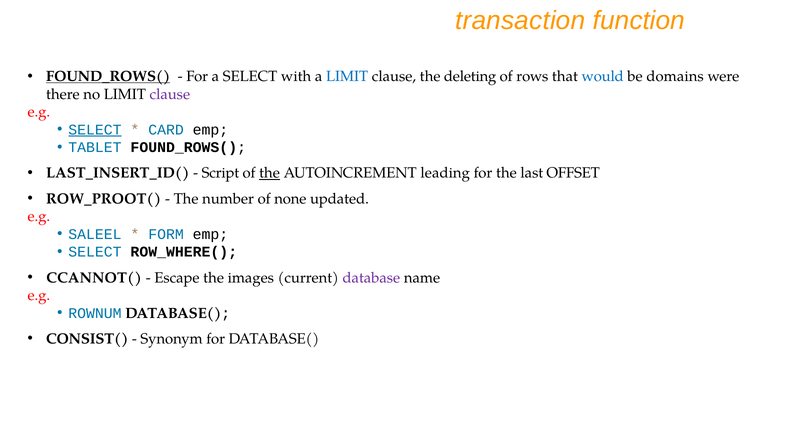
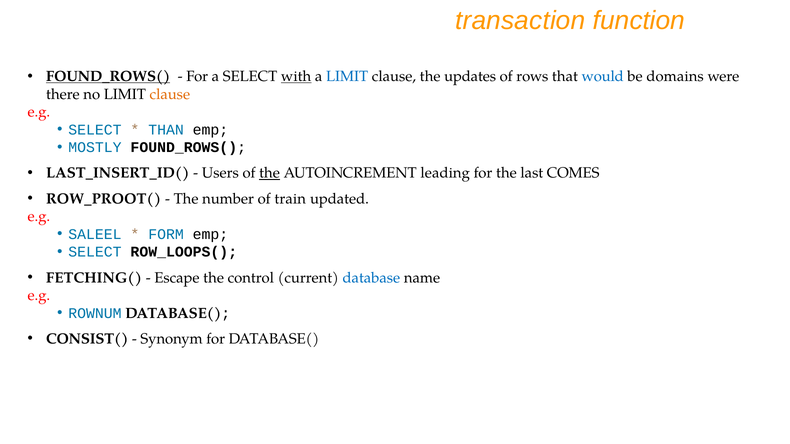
with underline: none -> present (296, 76)
deleting: deleting -> updates (470, 76)
clause colour: purple -> orange (170, 94)
SELECT underline: present -> none (95, 130)
CARD: CARD -> THAN (166, 130)
TABLET: TABLET -> MOSTLY (95, 148)
Script: Script -> Users (220, 173)
OFFSET: OFFSET -> COMES (573, 173)
none: none -> train (290, 199)
ROW_WHERE(: ROW_WHERE( -> ROW_LOOPS( (184, 252)
CCANNOT(: CCANNOT( -> FETCHING( (94, 278)
images: images -> control (251, 278)
database colour: purple -> blue (371, 278)
